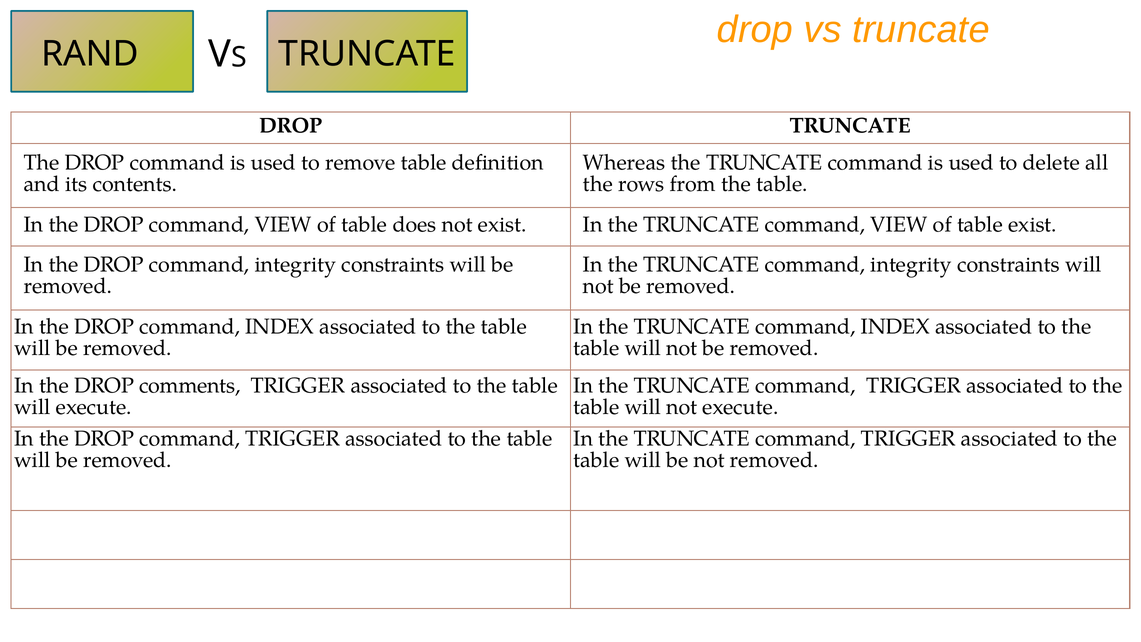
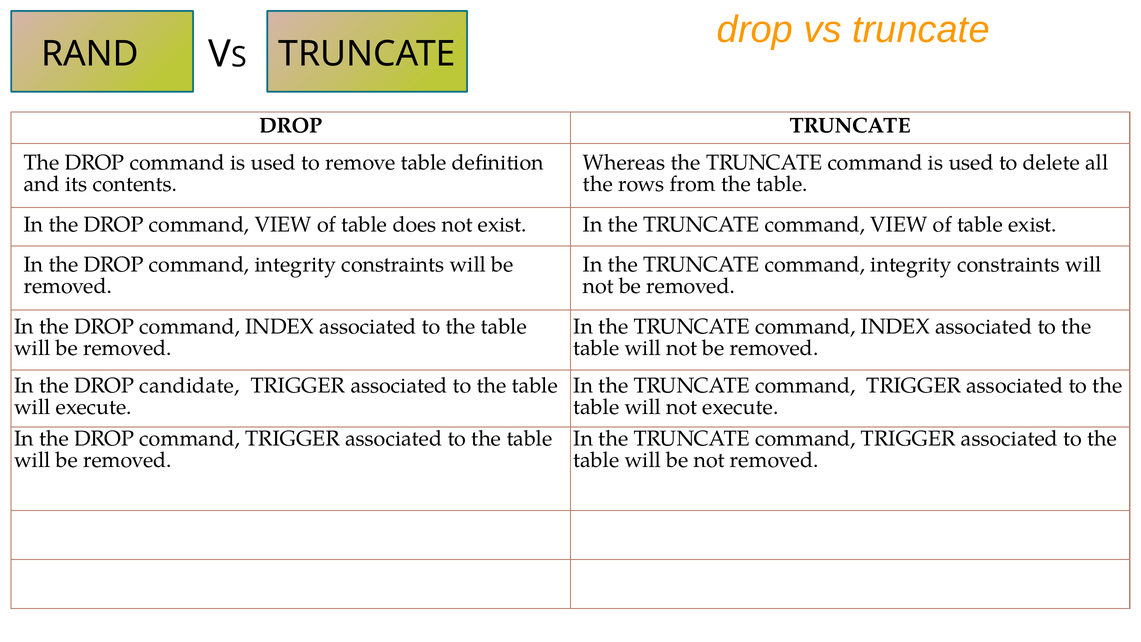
comments: comments -> candidate (190, 385)
